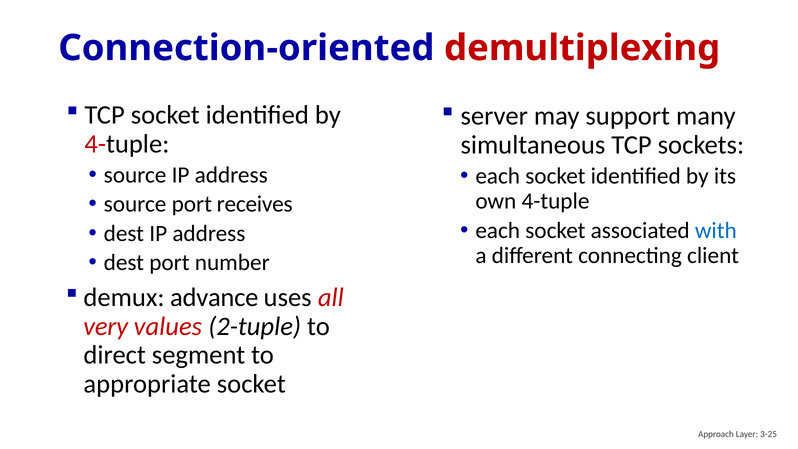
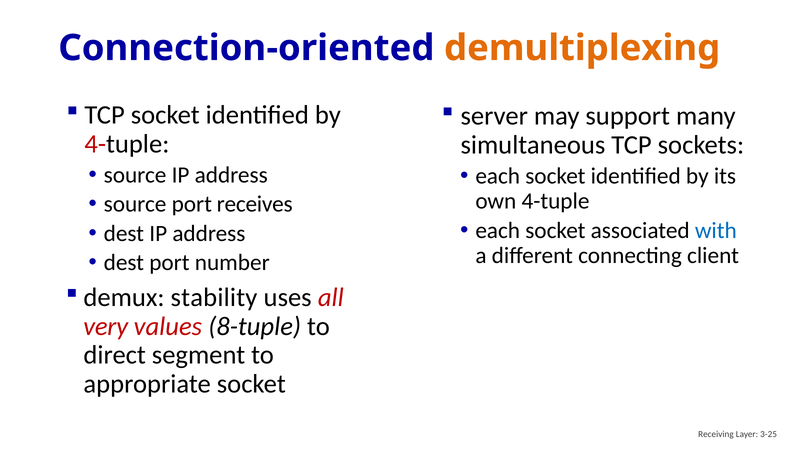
demultiplexing colour: red -> orange (582, 48)
advance: advance -> stability (214, 298)
2-tuple: 2-tuple -> 8-tuple (255, 326)
Approach: Approach -> Receiving (716, 434)
